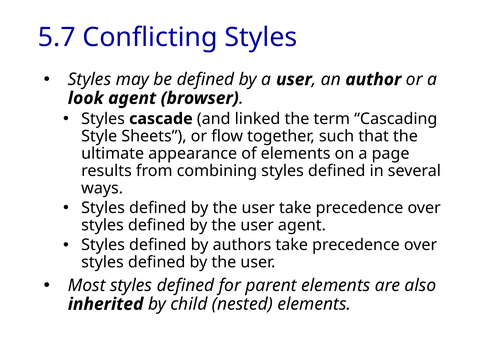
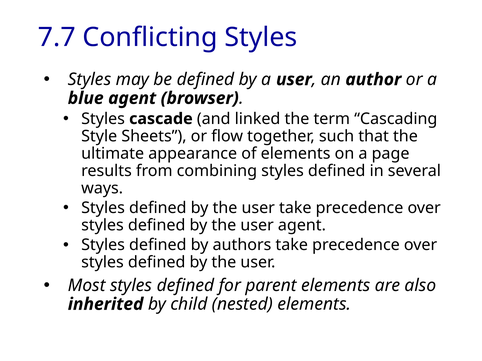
5.7: 5.7 -> 7.7 (57, 38)
look: look -> blue (86, 98)
